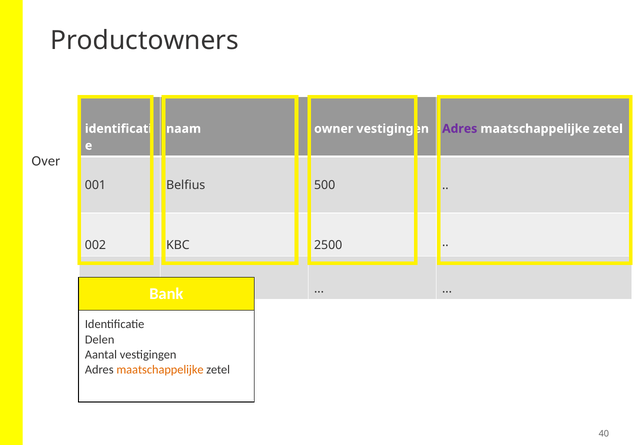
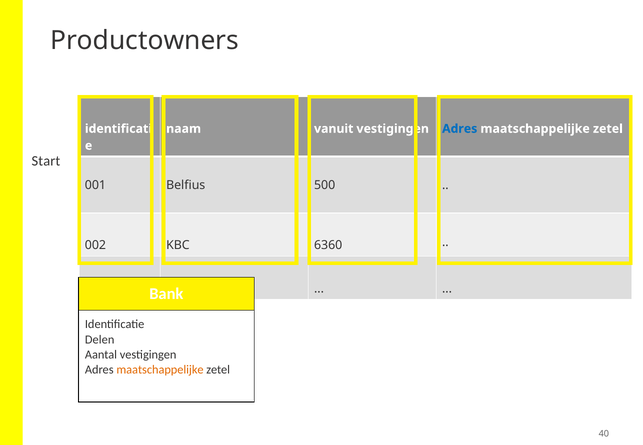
owner: owner -> vanuit (334, 129)
Adres colour: purple -> blue (460, 129)
Over: Over -> Start (46, 161)
2500: 2500 -> 6360 (328, 245)
